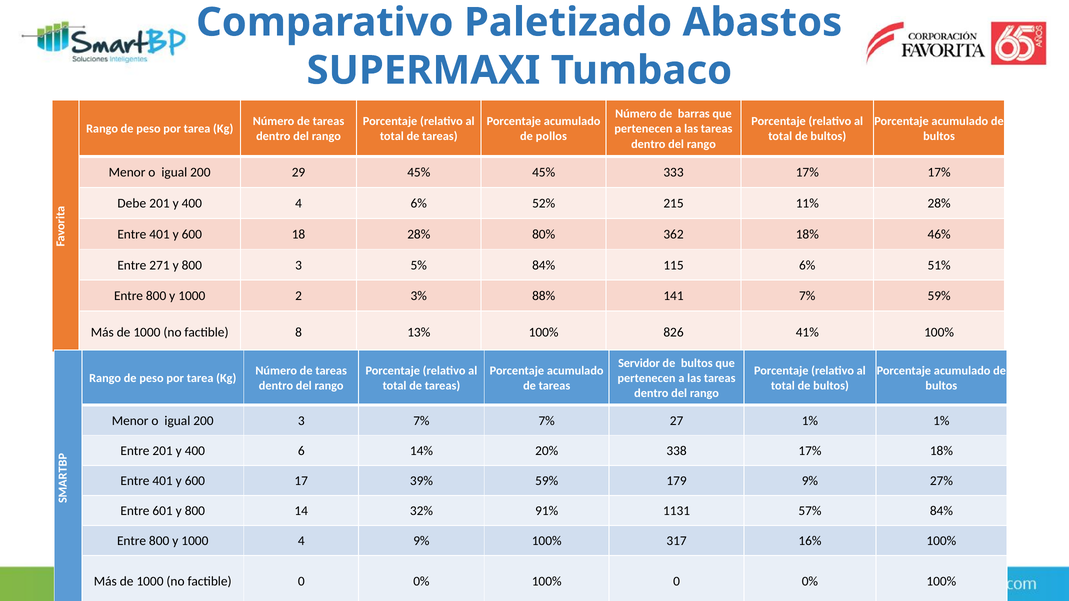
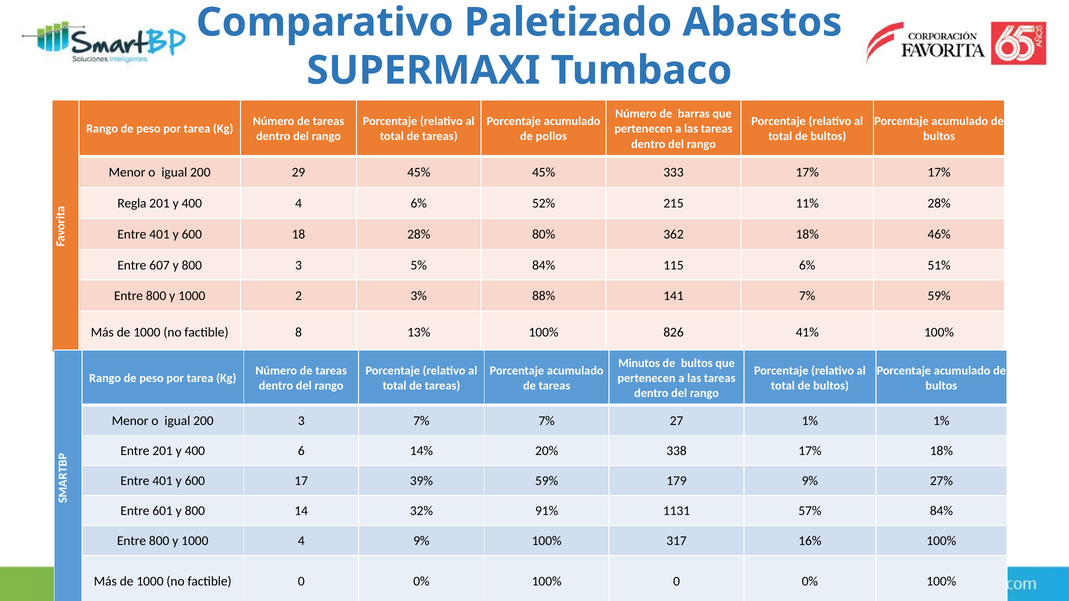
Debe: Debe -> Regla (132, 204)
271: 271 -> 607 (160, 265)
Servidor: Servidor -> Minutos (639, 363)
